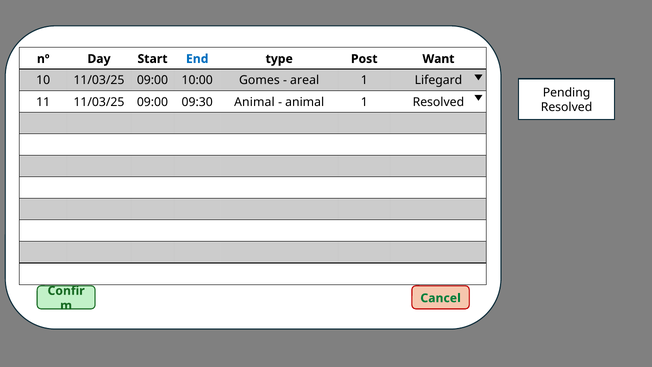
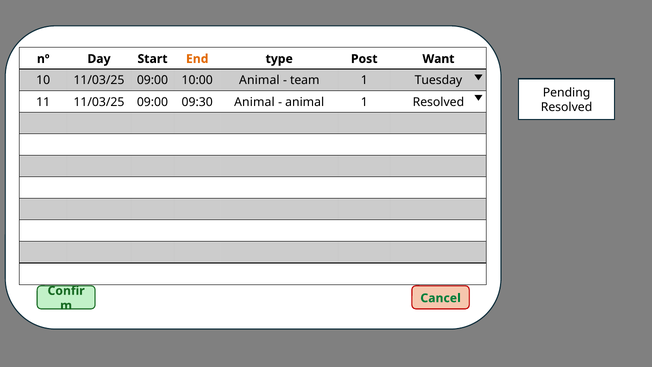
End colour: blue -> orange (197, 59)
10:00 Gomes: Gomes -> Animal (259, 80)
areal: areal -> team (305, 80)
Lifegard: Lifegard -> Tuesday (438, 80)
